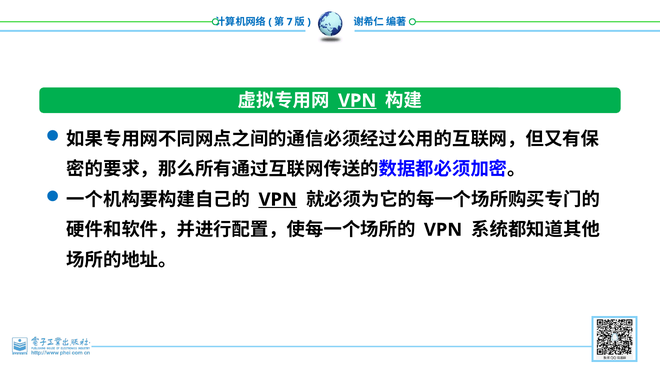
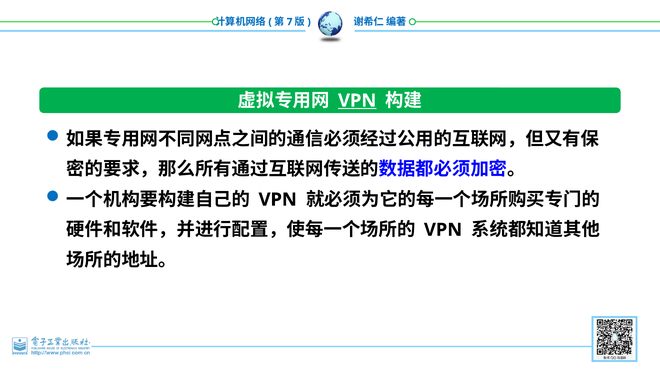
VPN underline: present -> none (278, 200)
